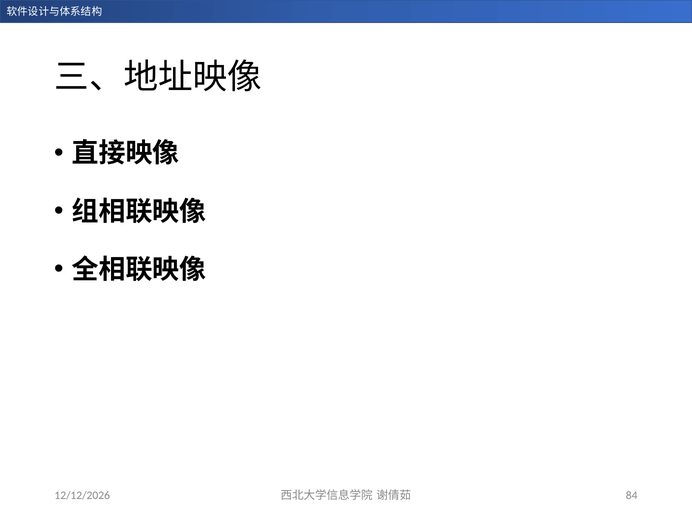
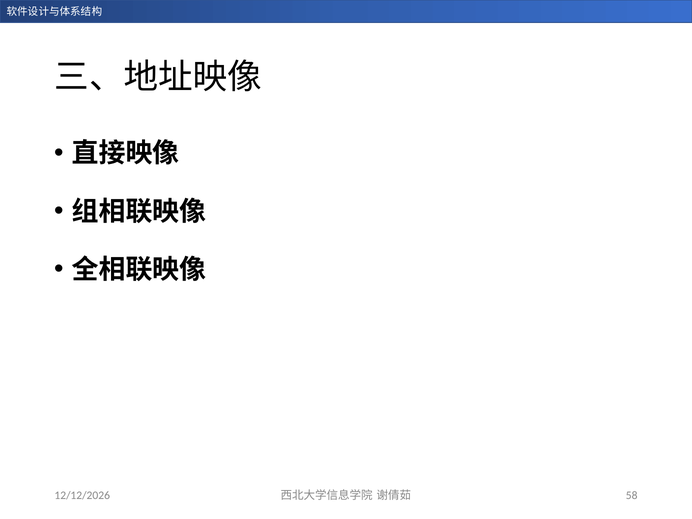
84: 84 -> 58 (632, 496)
